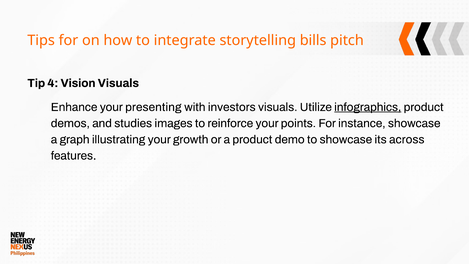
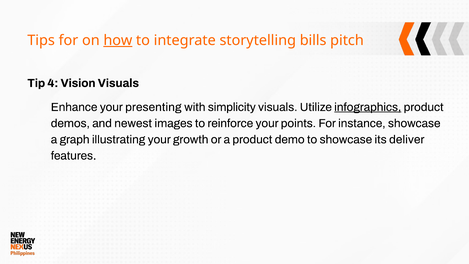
how underline: none -> present (118, 40)
investors: investors -> simplicity (232, 107)
studies: studies -> newest (133, 123)
across: across -> deliver (407, 139)
